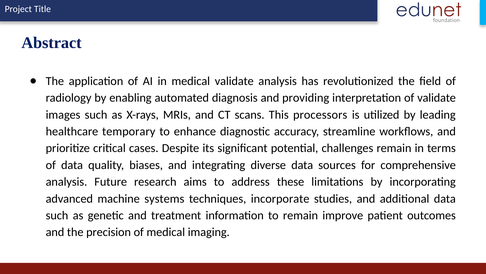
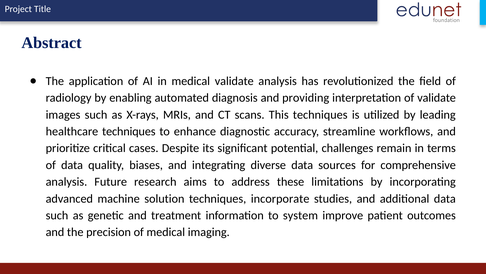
This processors: processors -> techniques (320, 114)
healthcare temporary: temporary -> techniques (129, 131)
systems: systems -> solution (164, 198)
to remain: remain -> system (300, 215)
